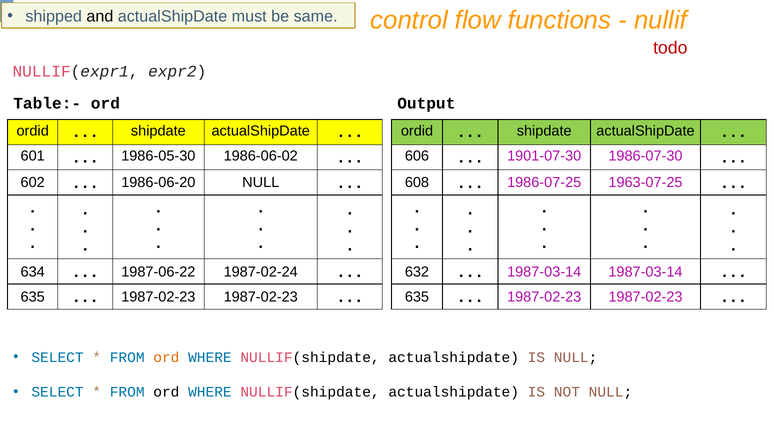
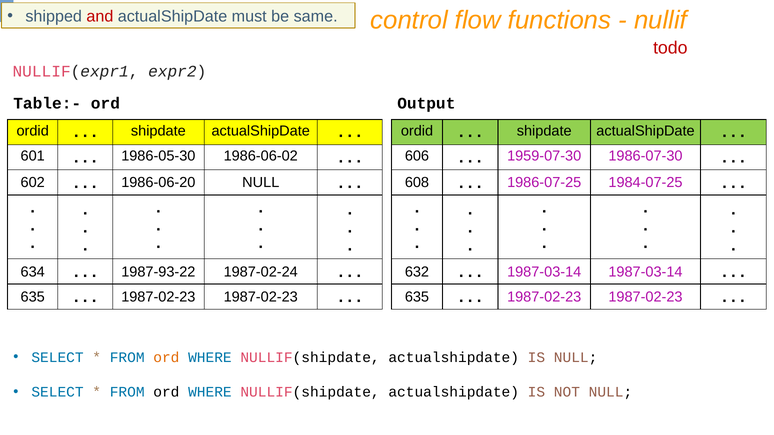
and colour: black -> red (100, 17)
1901-07-30: 1901-07-30 -> 1959-07-30 (544, 156)
1963-07-25: 1963-07-25 -> 1984-07-25 (646, 183)
1987-06-22: 1987-06-22 -> 1987-93-22 (158, 272)
